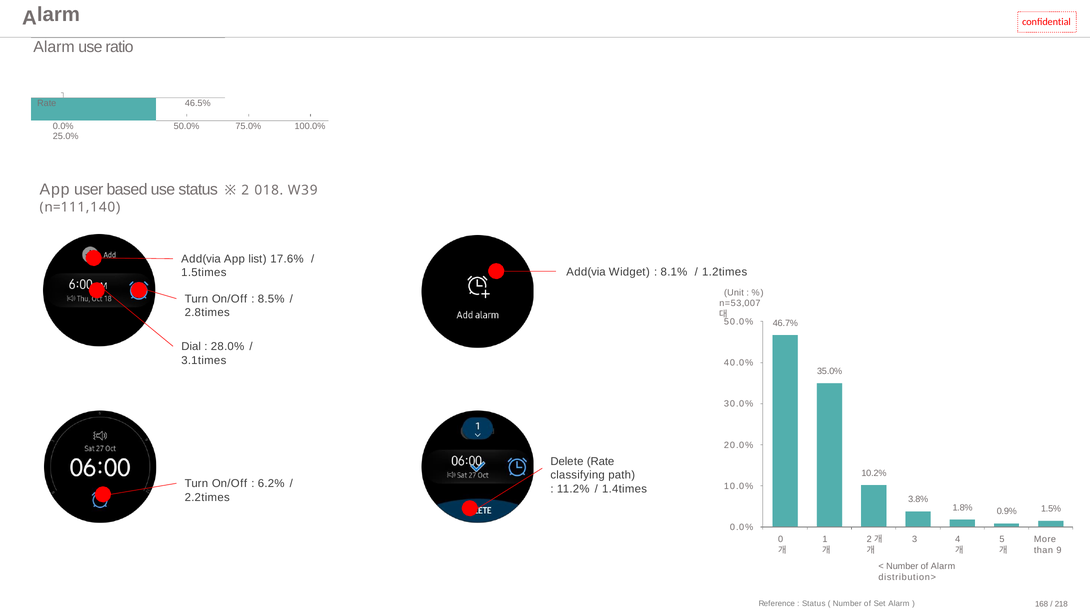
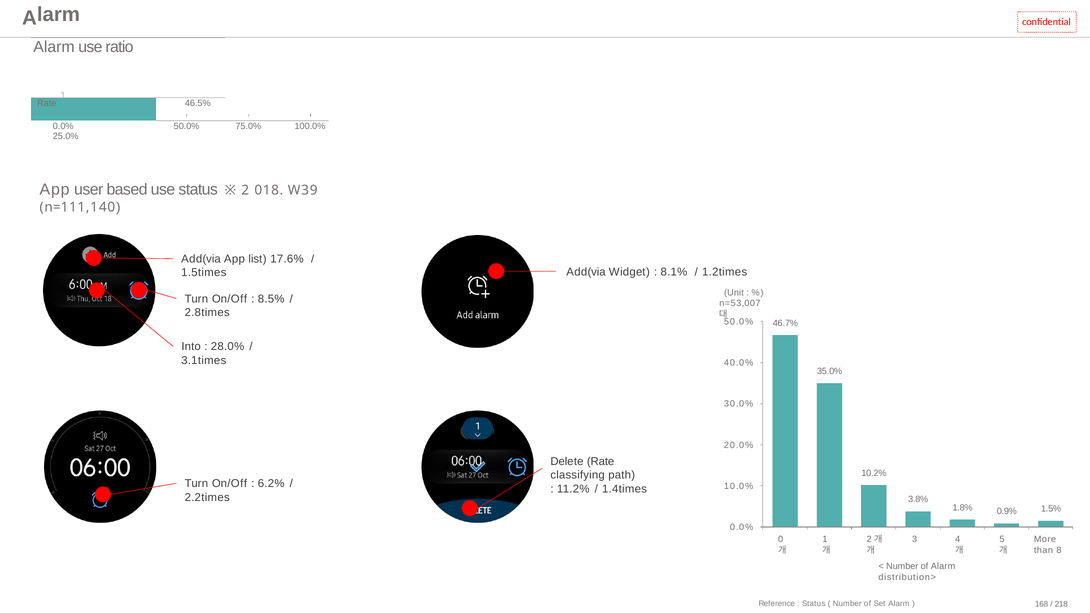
Dial: Dial -> Into (191, 347)
9: 9 -> 8 (1059, 550)
